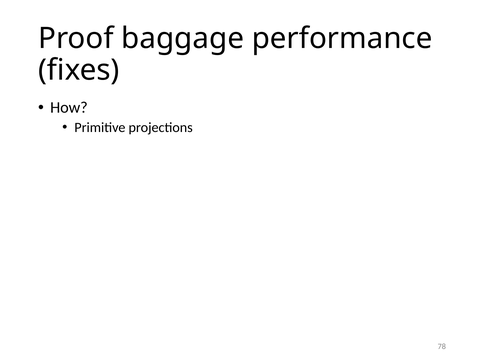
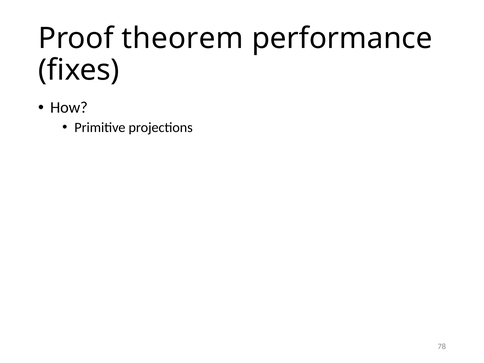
baggage: baggage -> theorem (183, 38)
